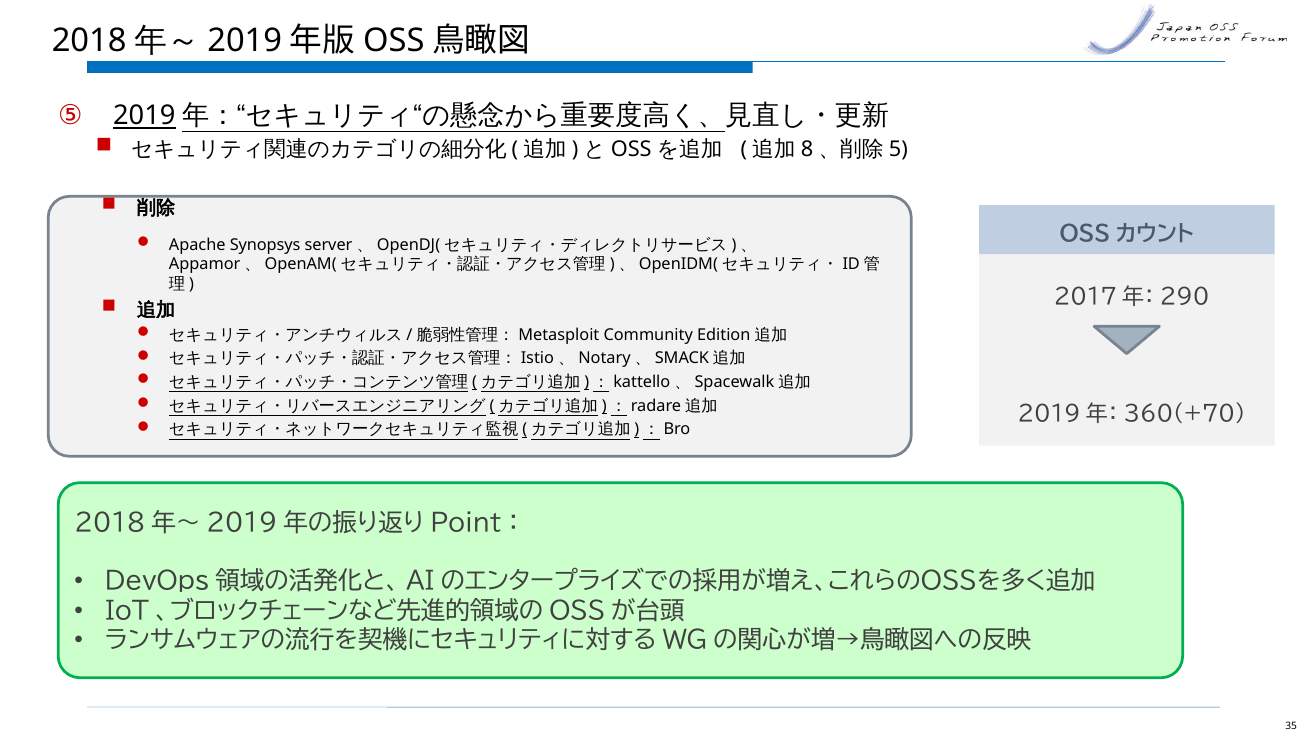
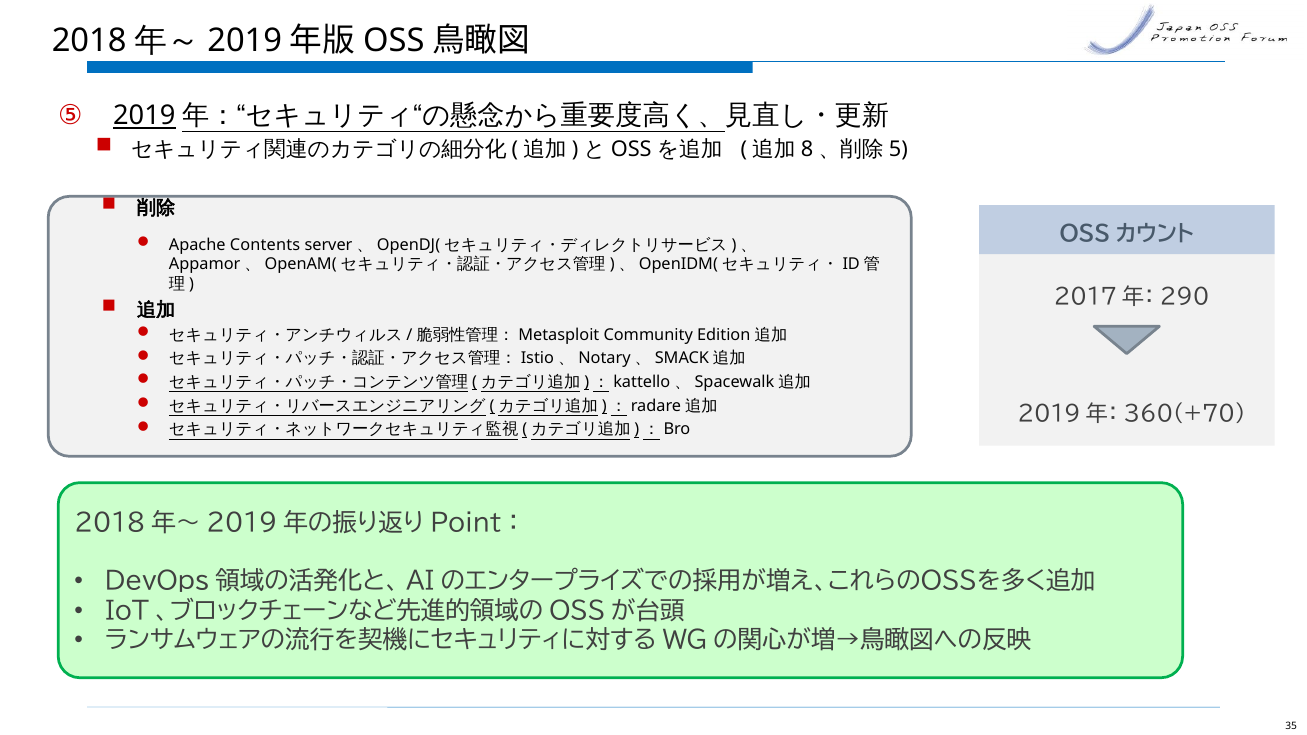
Synopsys: Synopsys -> Contents (265, 245)
